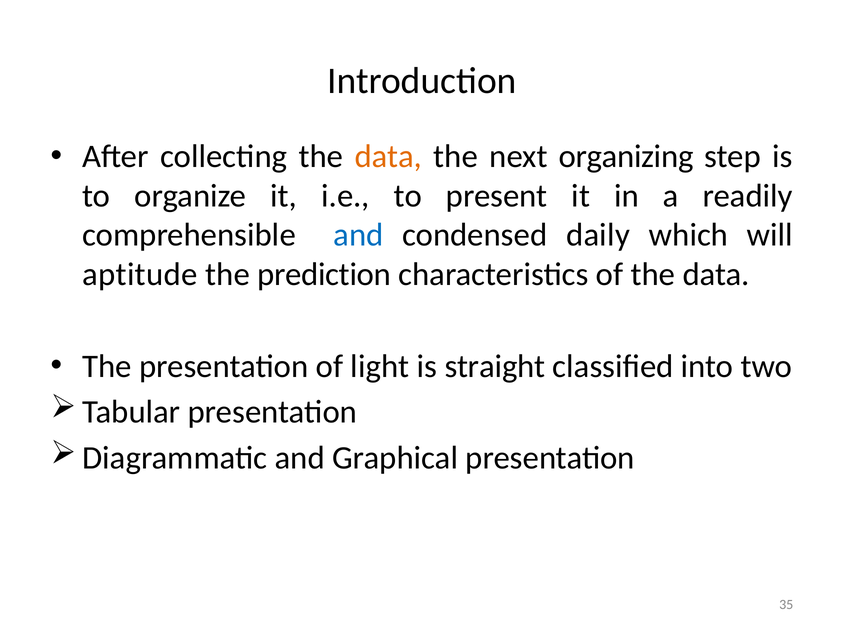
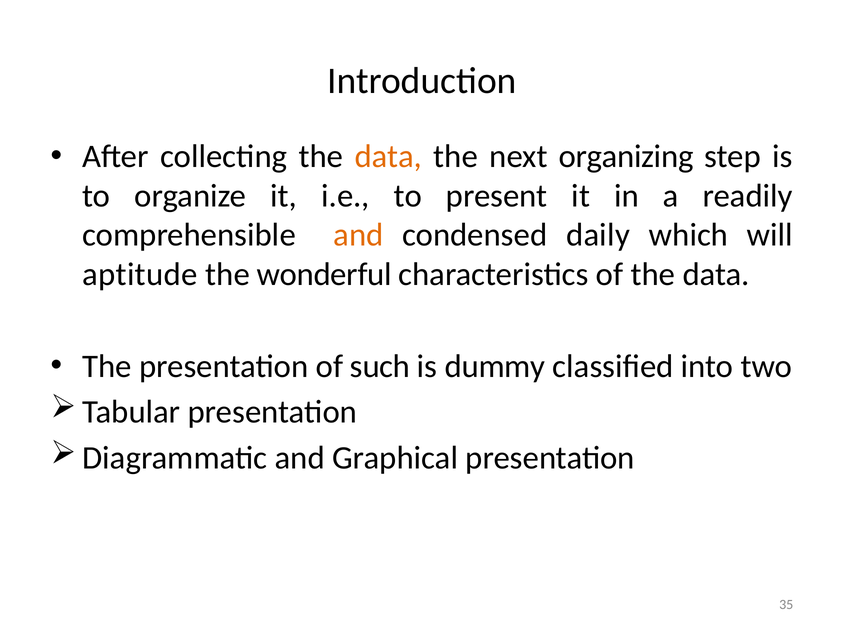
and colour: blue -> orange (358, 235)
prediction: prediction -> wonderful (324, 274)
light: light -> such (380, 366)
straight: straight -> dummy (495, 366)
